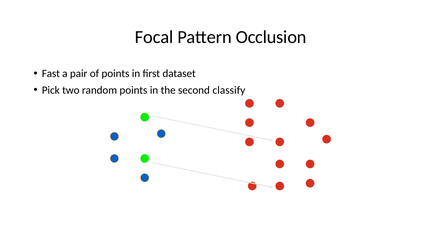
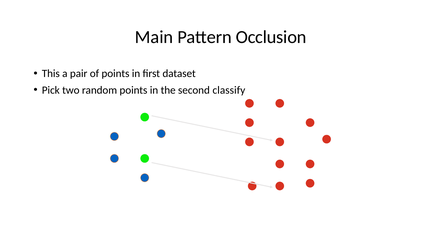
Focal: Focal -> Main (154, 37)
Fast: Fast -> This (51, 74)
